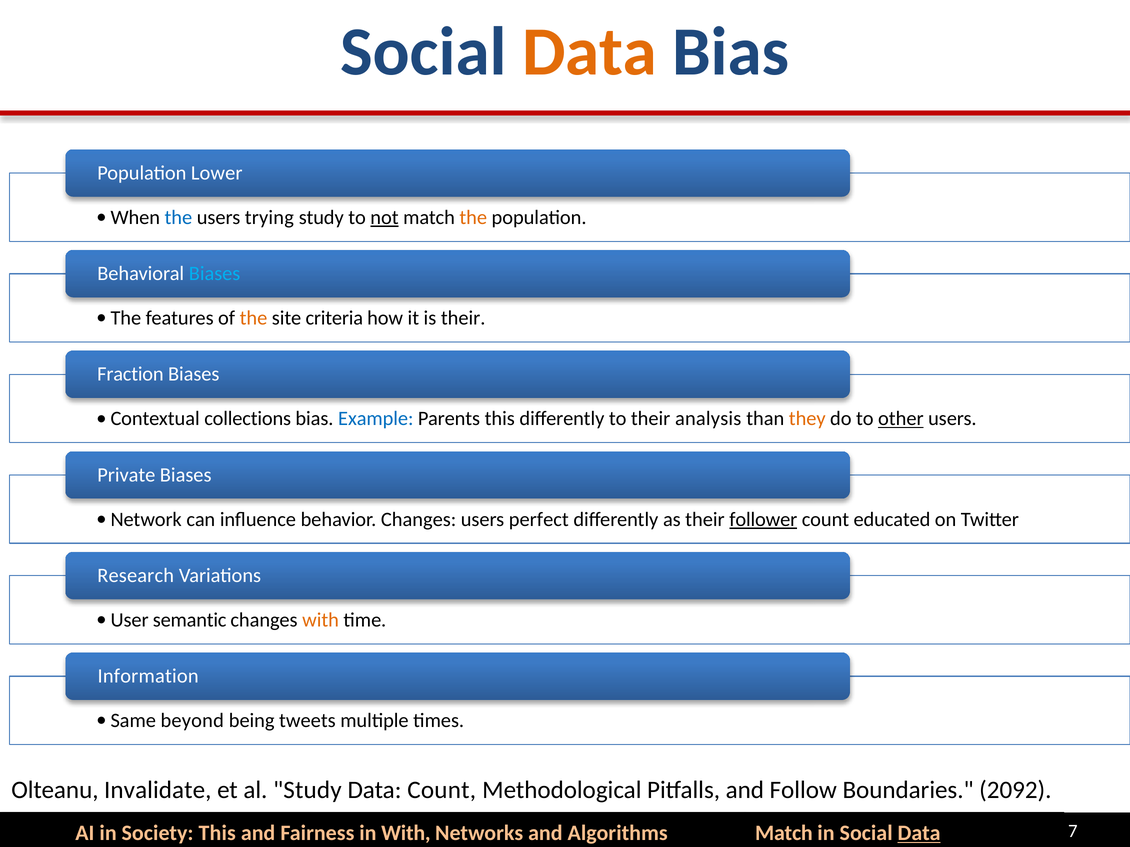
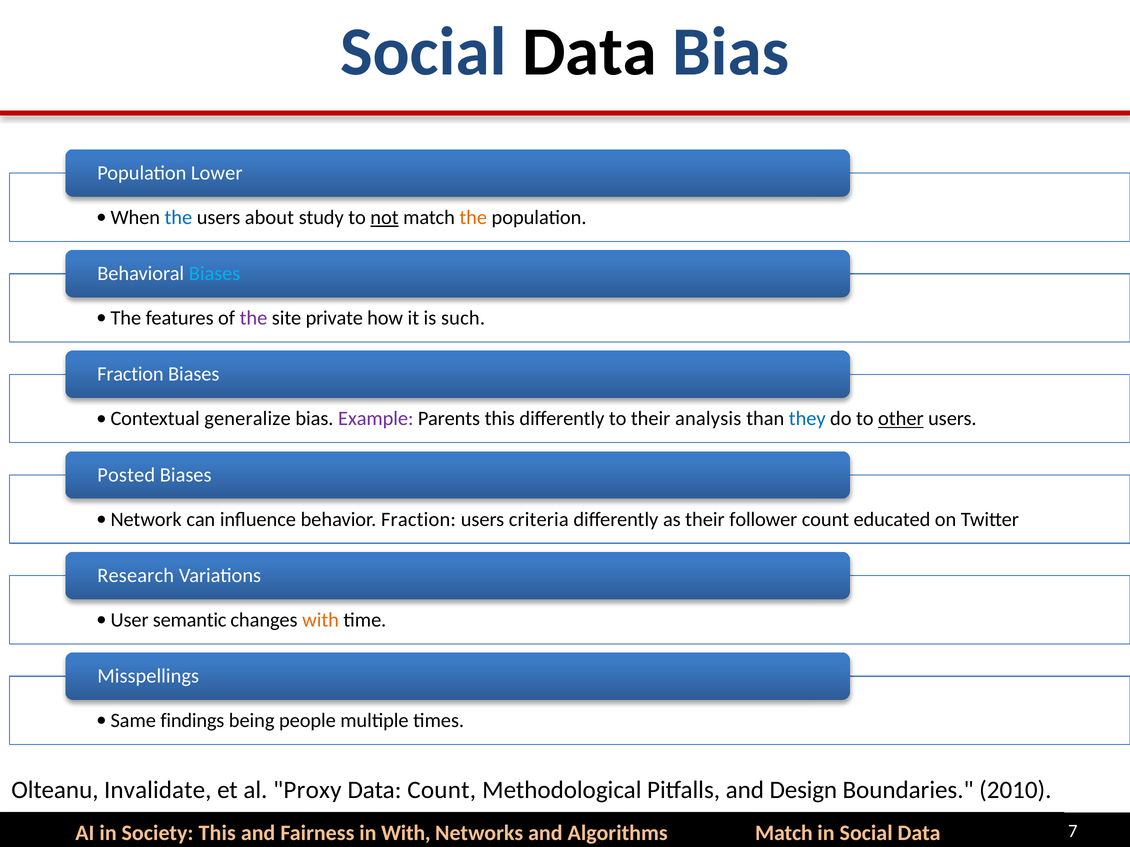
Data colour: orange -> black (589, 52)
trying: trying -> about (269, 218)
the colour: orange -> purple (254, 318)
criteria: criteria -> private (334, 318)
is their: their -> such (463, 318)
collections: collections -> generalize (248, 419)
Example colour: blue -> purple (376, 419)
they colour: orange -> blue (807, 419)
Private: Private -> Posted (126, 475)
behavior Changes: Changes -> Fraction (418, 520)
perfect: perfect -> criteria (539, 520)
follower underline: present -> none (763, 520)
Information: Information -> Misspellings (148, 677)
beyond: beyond -> findings (192, 721)
tweets: tweets -> people (307, 721)
al Study: Study -> Proxy (307, 790)
Follow: Follow -> Design (803, 790)
2092: 2092 -> 2010 (1015, 790)
Data underline: present -> none (919, 834)
